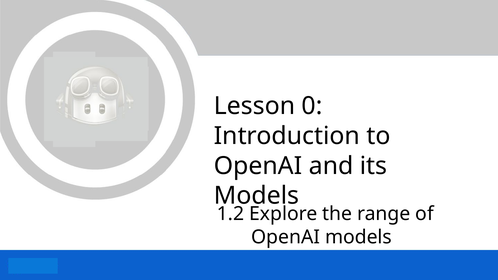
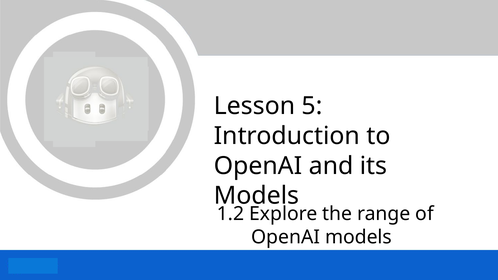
0: 0 -> 5 (312, 106)
